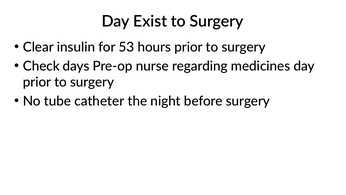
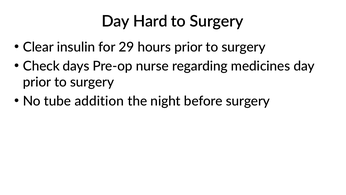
Exist: Exist -> Hard (150, 21)
53: 53 -> 29 (126, 47)
catheter: catheter -> addition (99, 101)
